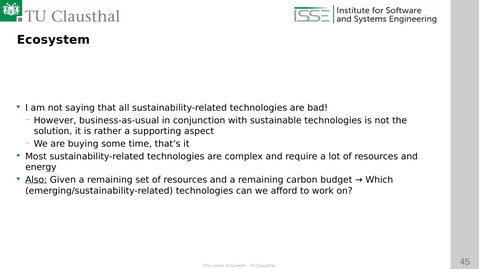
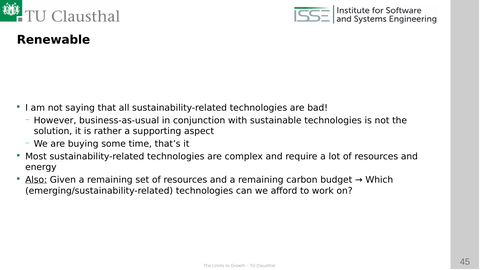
Ecosystem: Ecosystem -> Renewable (53, 40)
